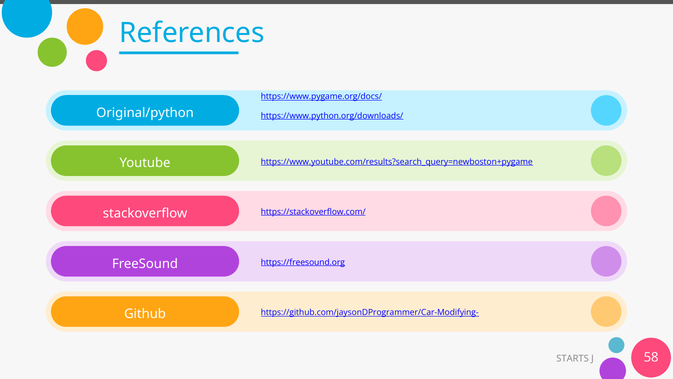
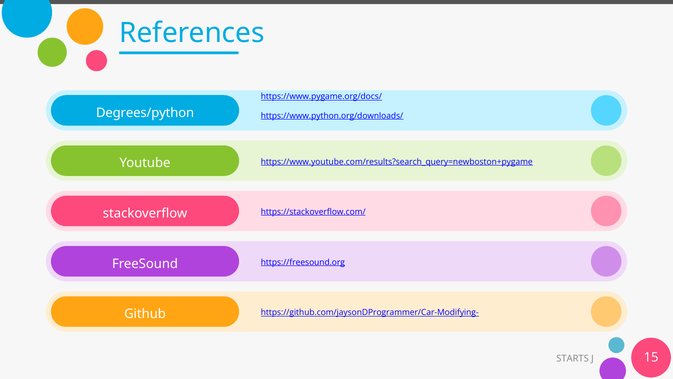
Original/python: Original/python -> Degrees/python (145, 113)
58: 58 -> 15 (651, 357)
